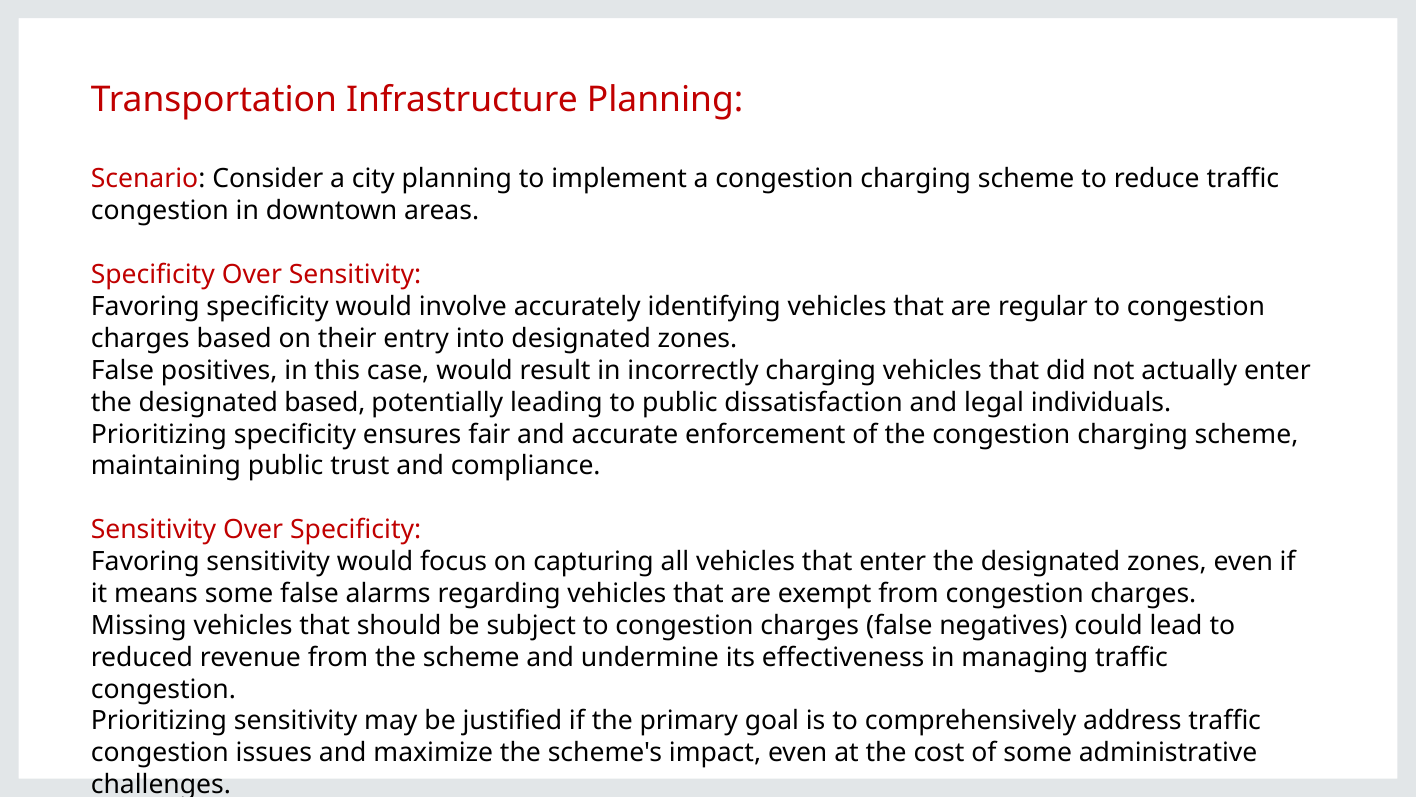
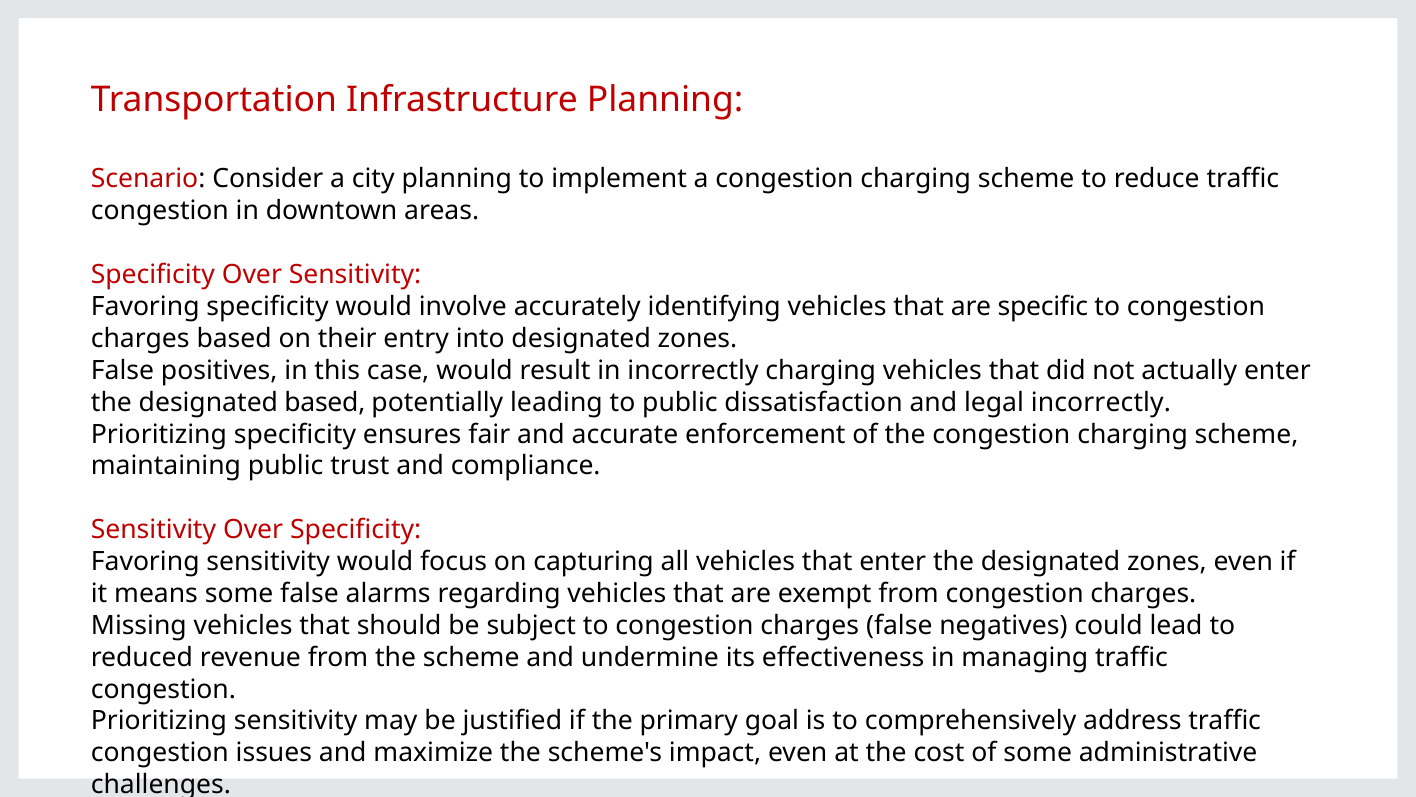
regular: regular -> specific (1043, 307)
legal individuals: individuals -> incorrectly (1101, 402)
